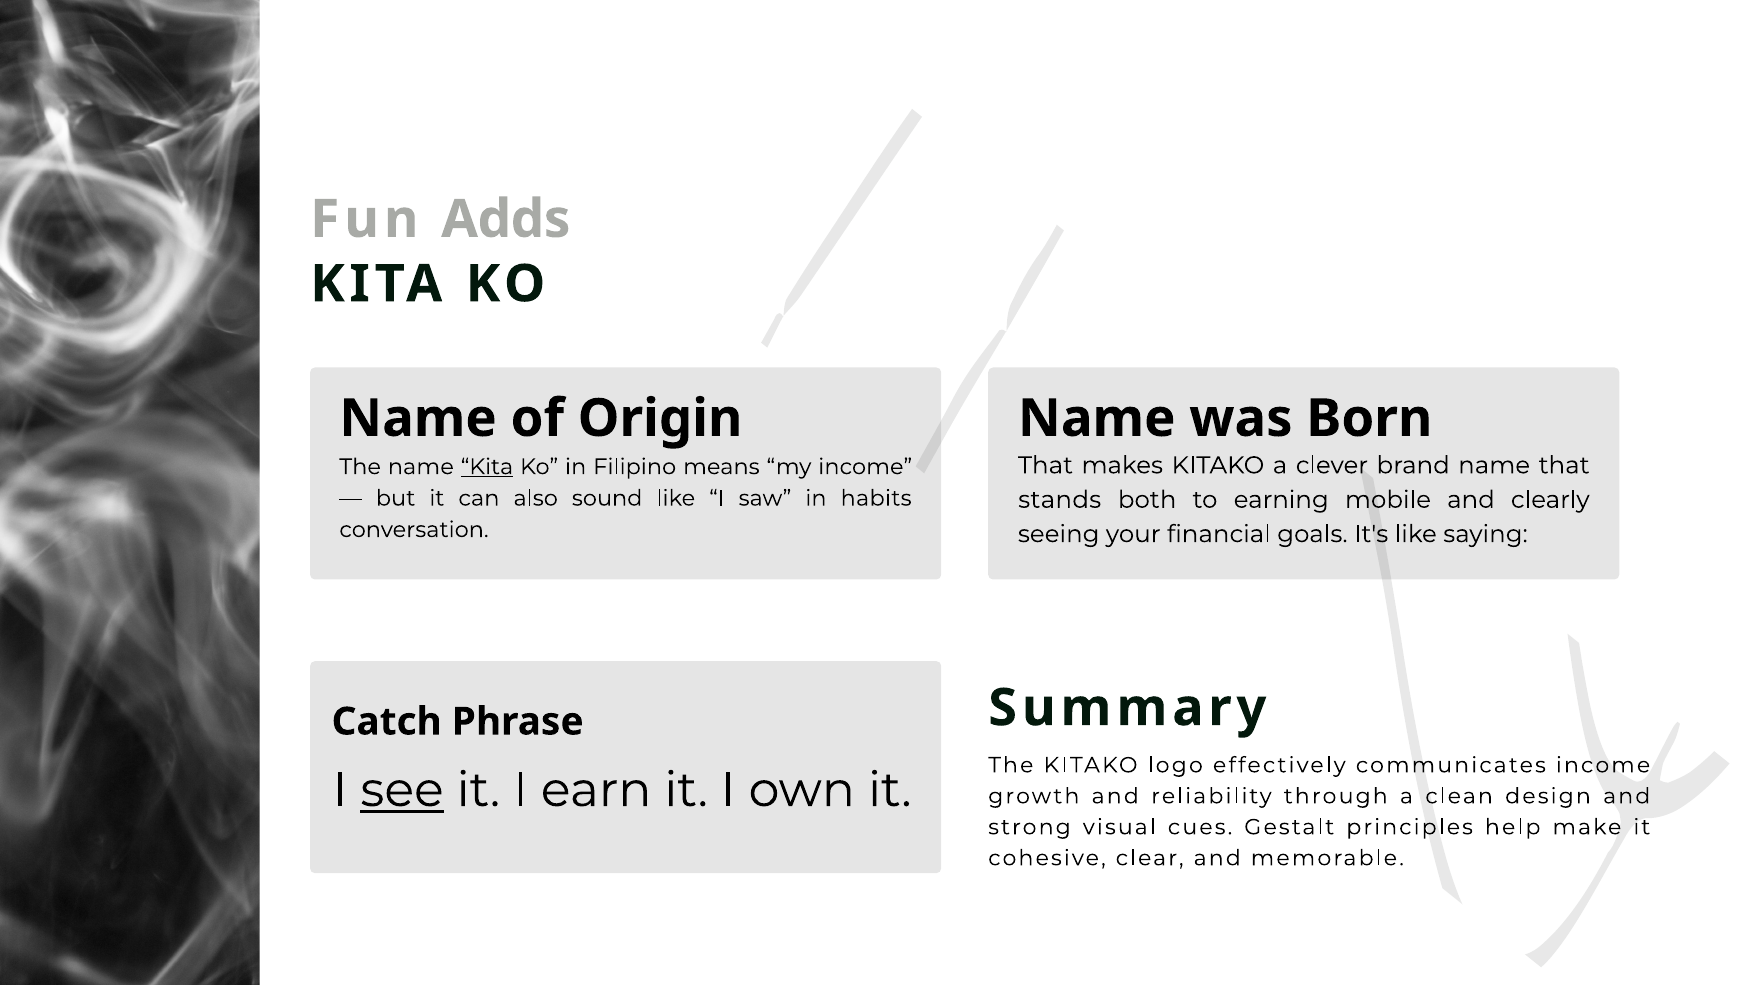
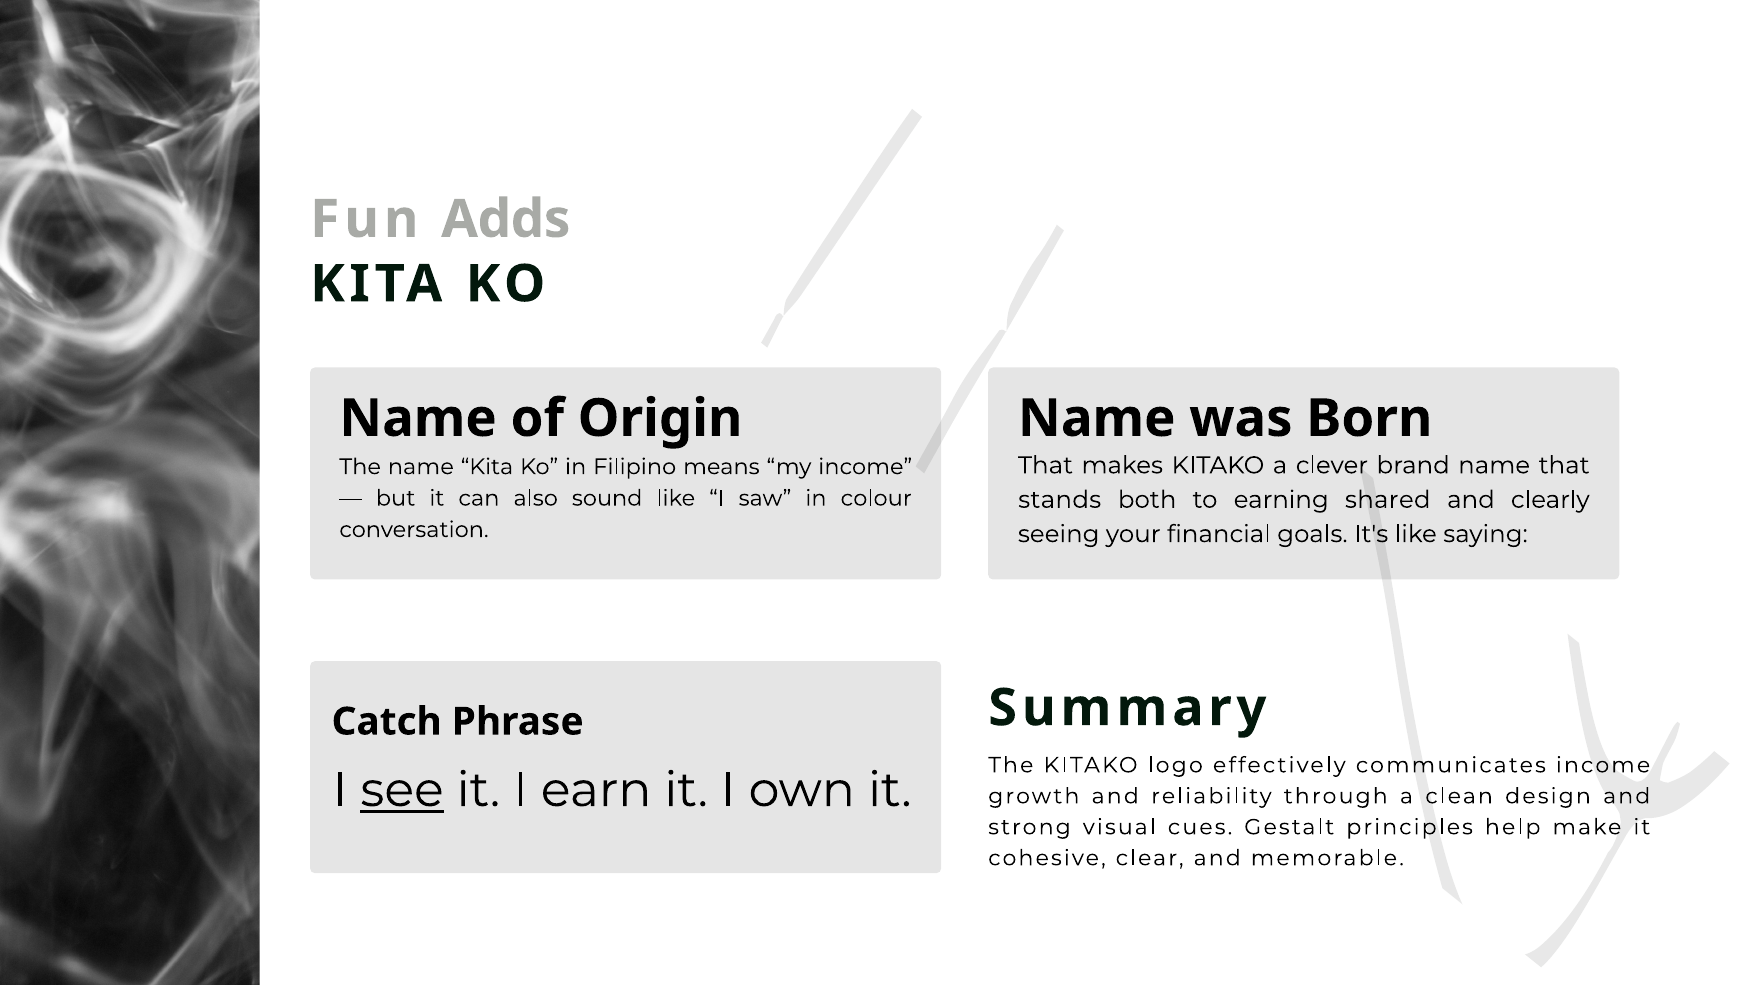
Kita underline: present -> none (487, 467)
habits: habits -> colour (876, 498)
mobile: mobile -> shared (1388, 500)
